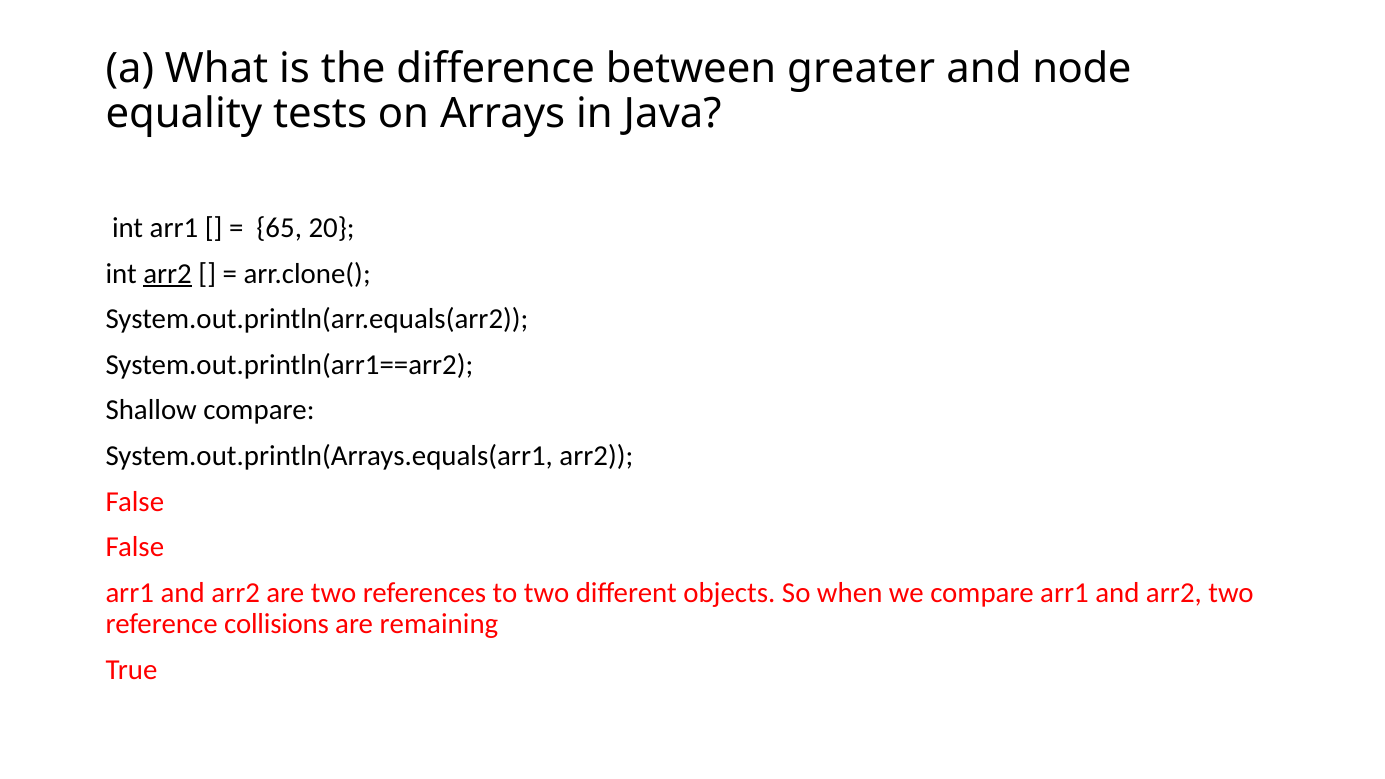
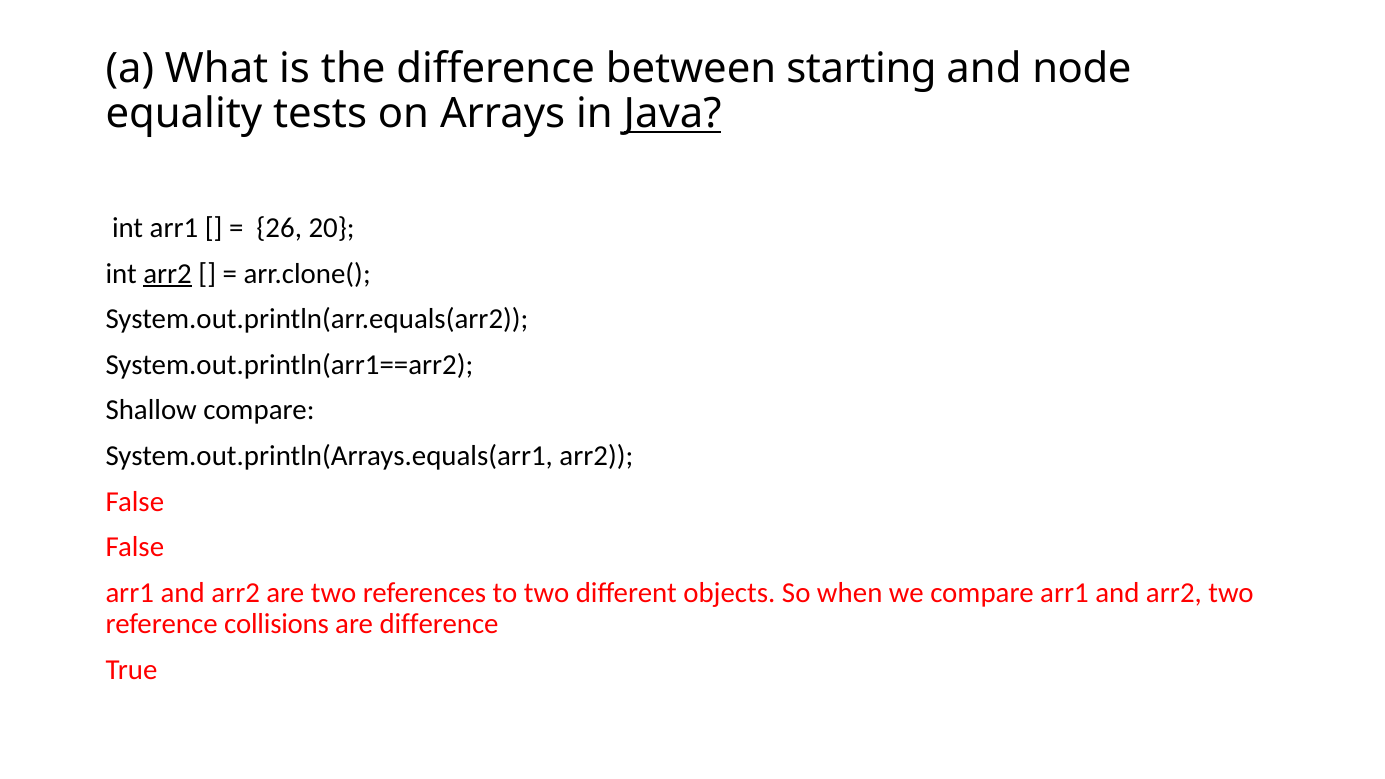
greater: greater -> starting (861, 69)
Java underline: none -> present (673, 114)
65: 65 -> 26 (279, 228)
are remaining: remaining -> difference (439, 624)
